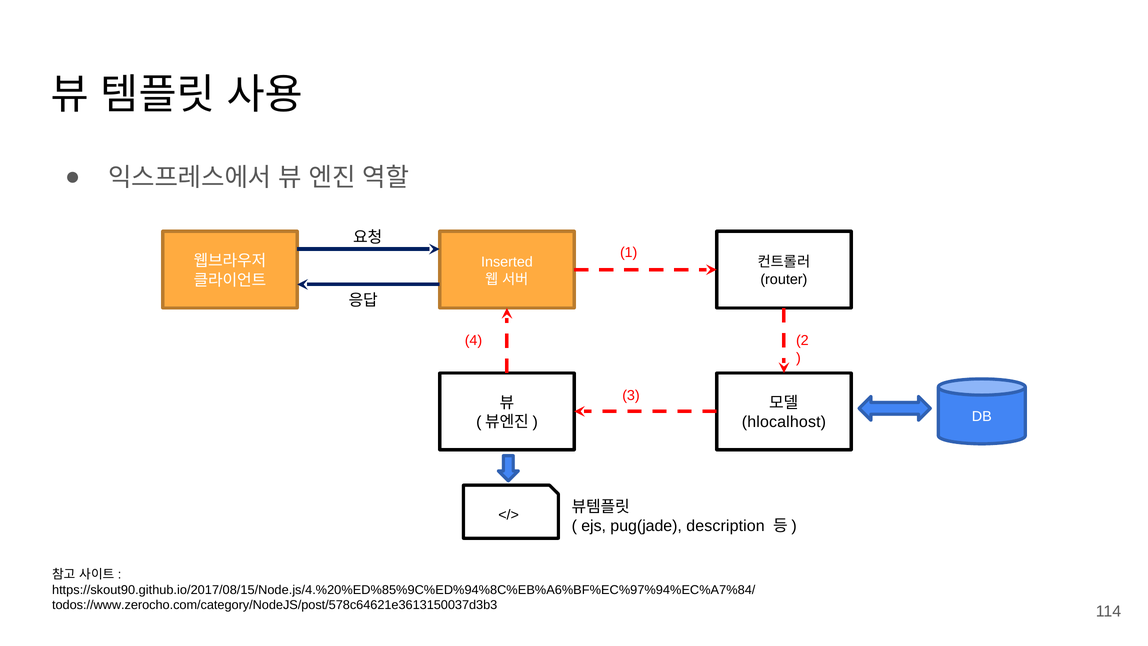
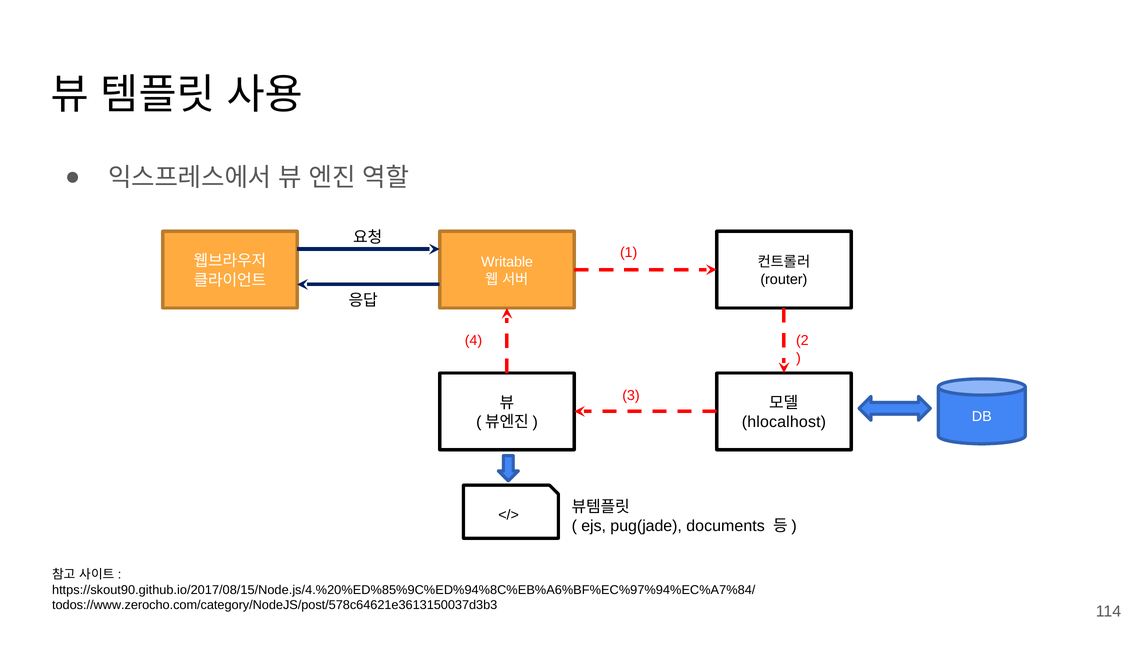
Inserted: Inserted -> Writable (507, 262)
description: description -> documents (726, 526)
